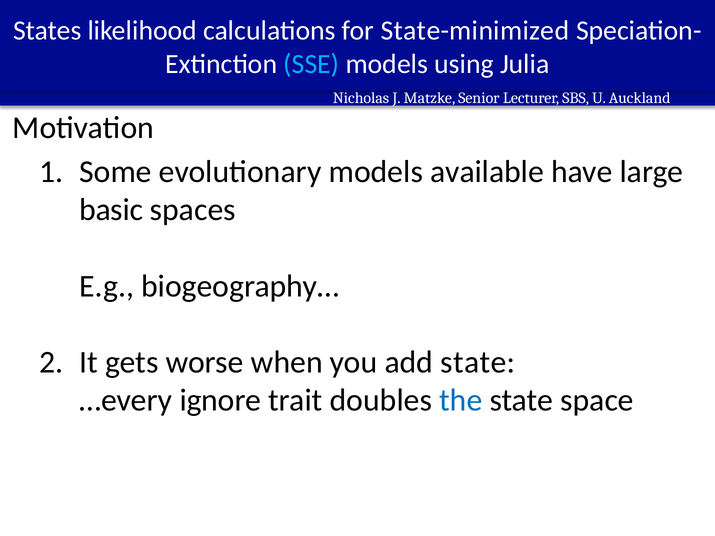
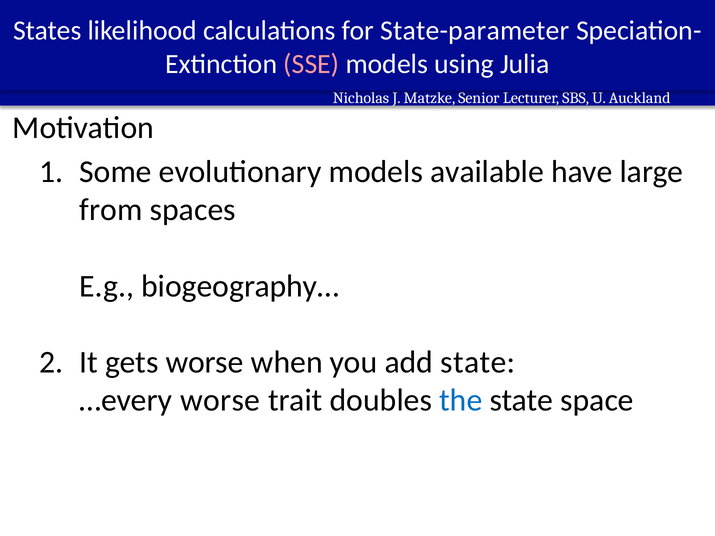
State-minimized: State-minimized -> State-parameter (475, 30)
SSE colour: light blue -> pink (311, 64)
basic: basic -> from (111, 210)
…every ignore: ignore -> worse (220, 401)
